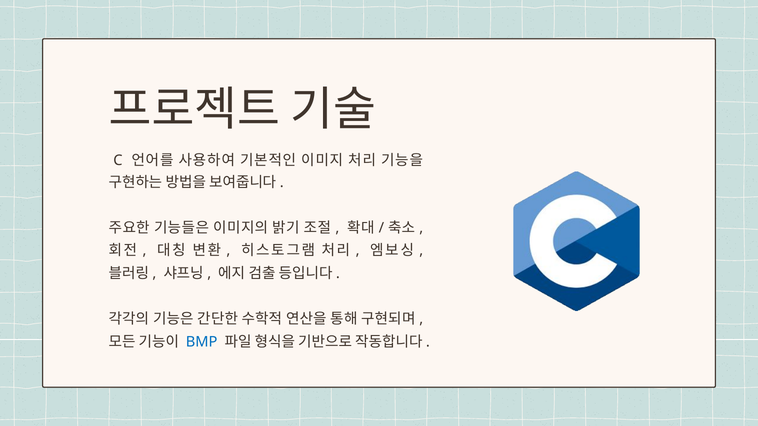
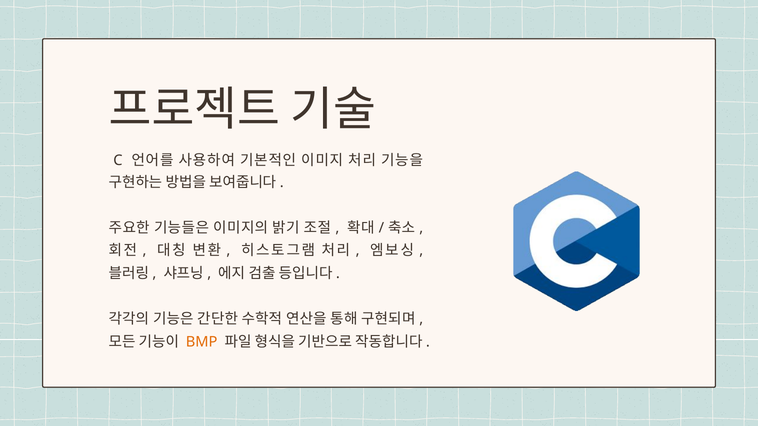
BMP colour: blue -> orange (202, 342)
